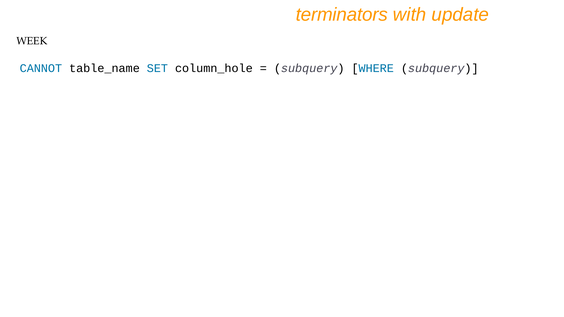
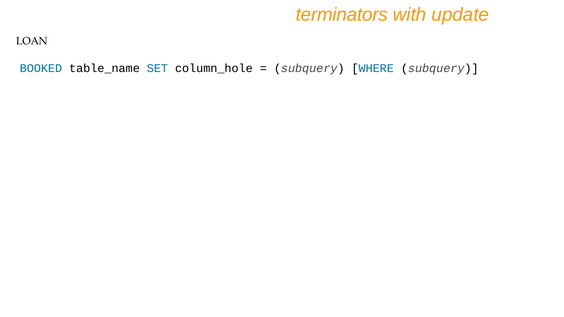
WEEK: WEEK -> LOAN (32, 41)
CANNOT: CANNOT -> BOOKED (41, 68)
